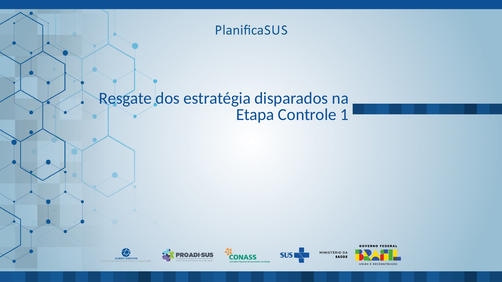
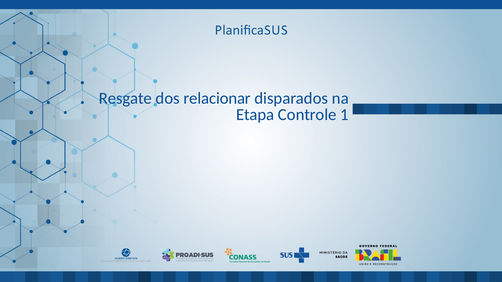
estratégia: estratégia -> relacionar (217, 98)
